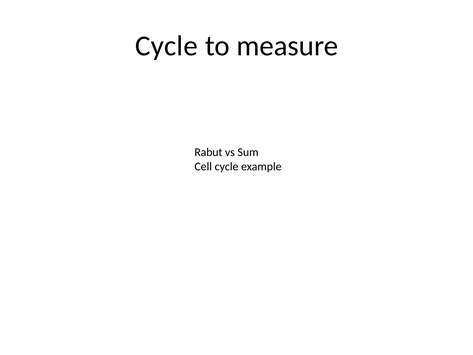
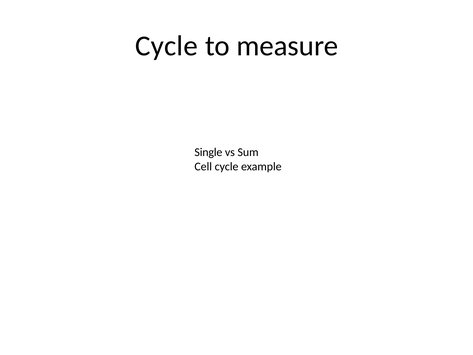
Rabut: Rabut -> Single (208, 152)
